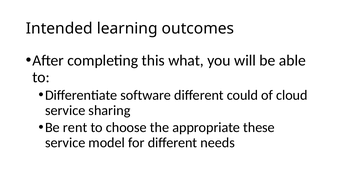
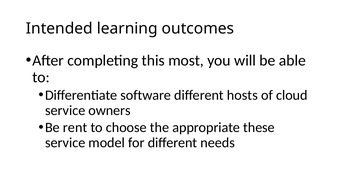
what: what -> most (186, 61)
could: could -> hosts (242, 95)
sharing: sharing -> owners (110, 111)
